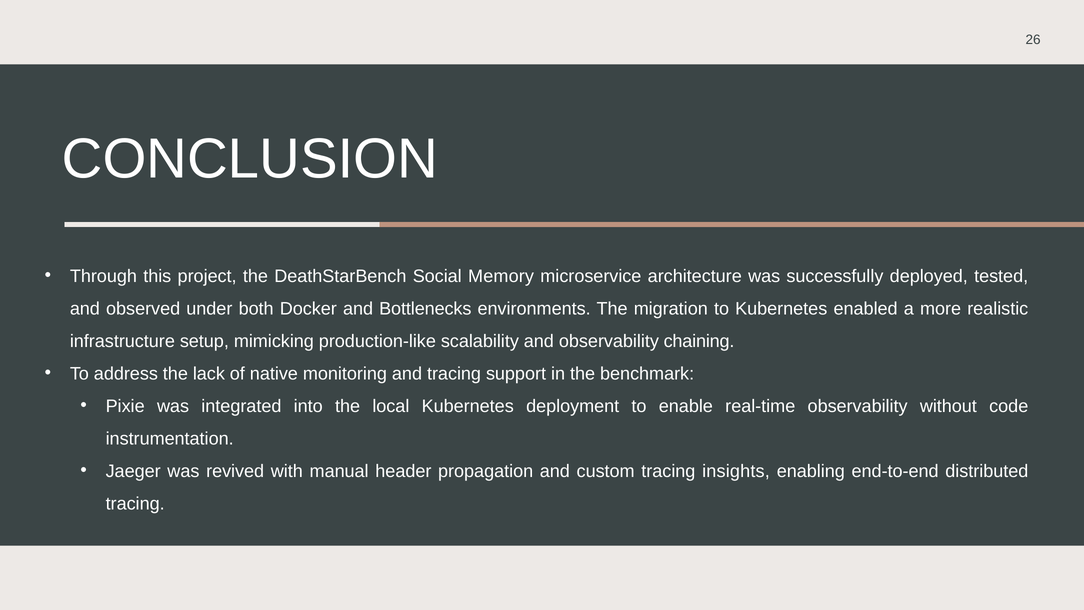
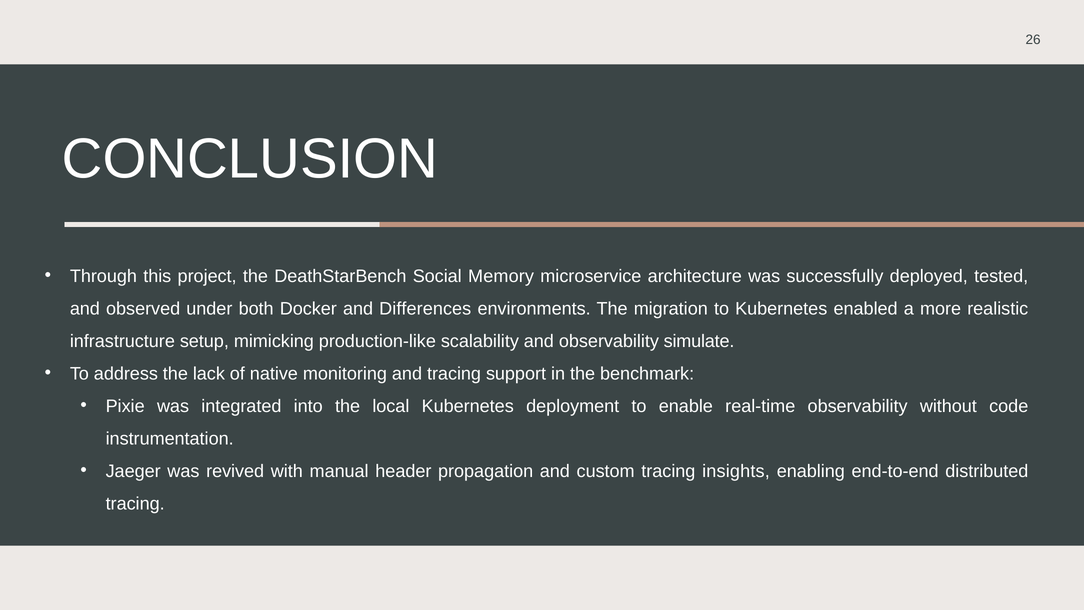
Bottlenecks: Bottlenecks -> Differences (425, 308)
chaining: chaining -> simulate (699, 341)
